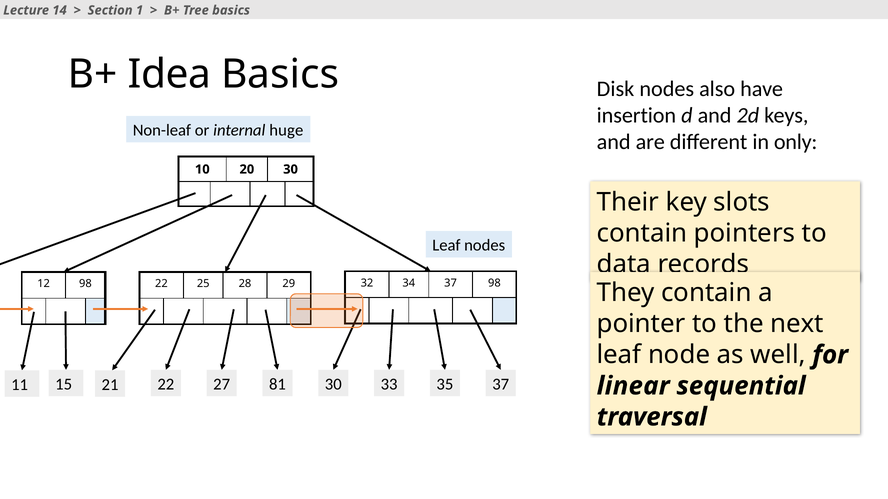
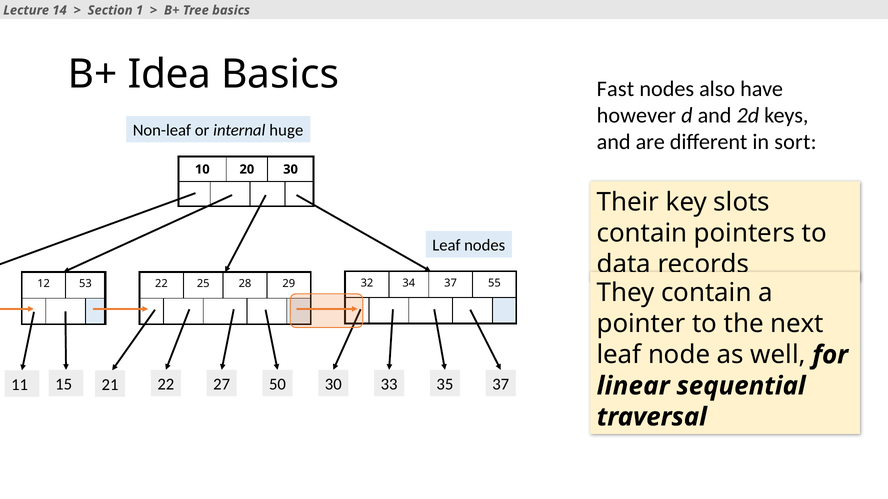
Disk: Disk -> Fast (615, 89)
insertion: insertion -> however (636, 116)
only: only -> sort (795, 142)
37 98: 98 -> 55 (494, 283)
12 98: 98 -> 53 (85, 284)
81: 81 -> 50 (277, 385)
